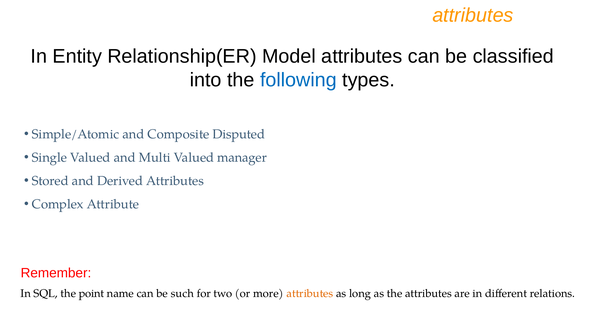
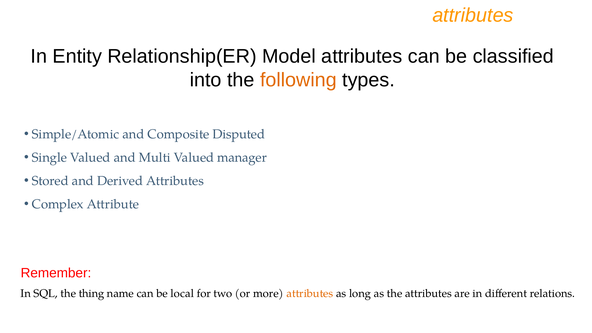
following colour: blue -> orange (298, 80)
point: point -> thing (91, 294)
such: such -> local (182, 294)
